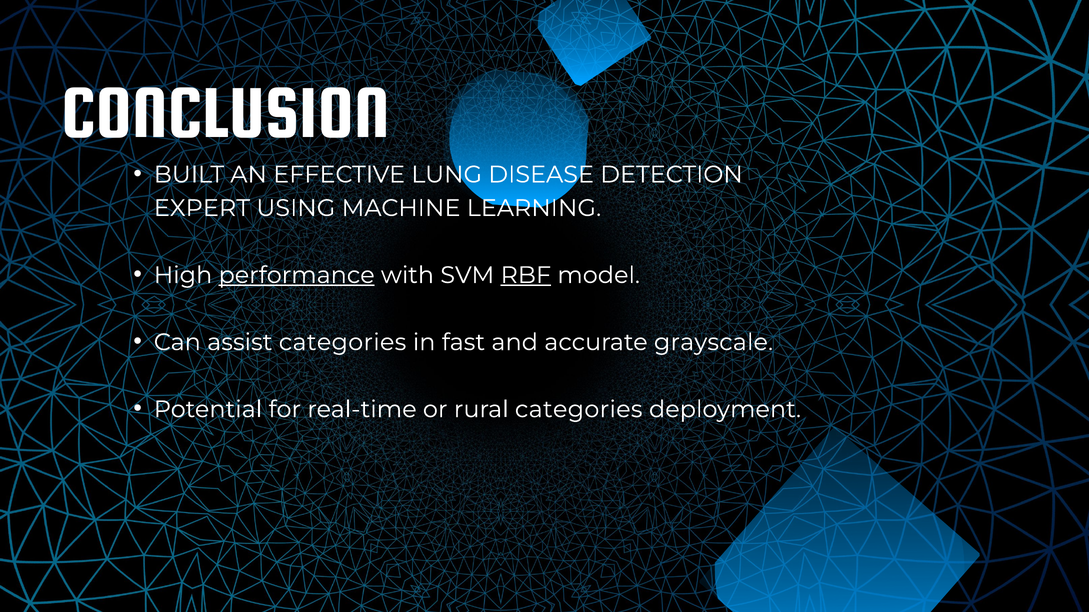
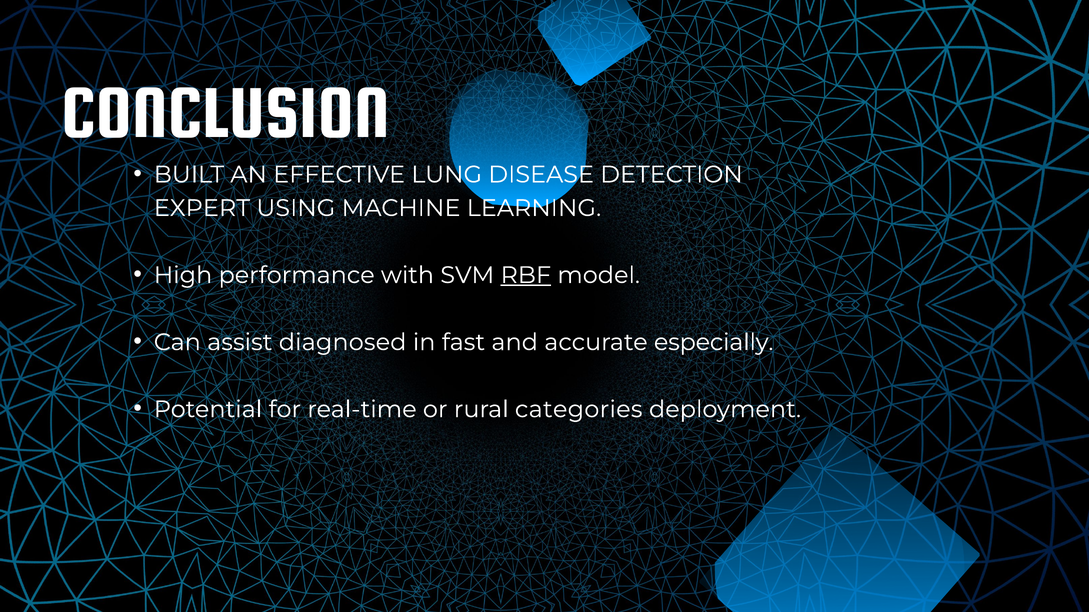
performance underline: present -> none (297, 275)
assist categories: categories -> diagnosed (343, 343)
grayscale: grayscale -> especially (714, 343)
